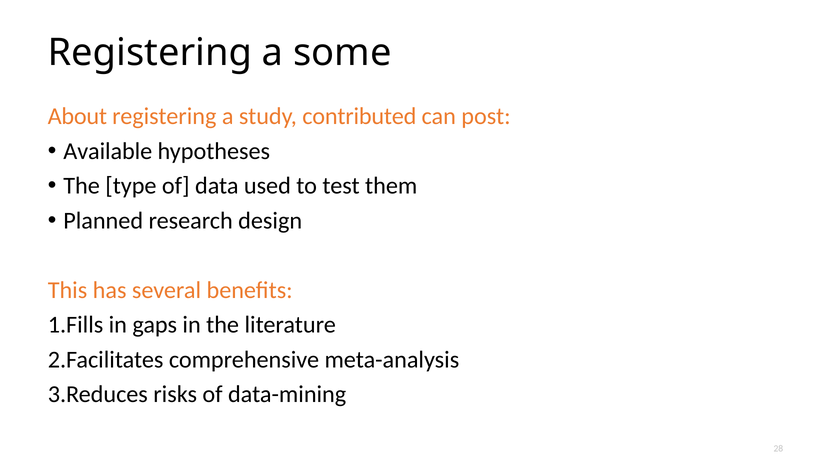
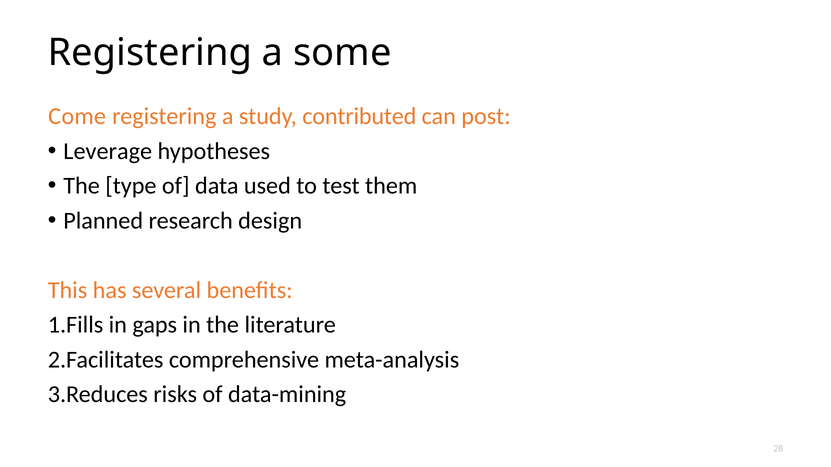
About: About -> Come (77, 116)
Available: Available -> Leverage (108, 151)
